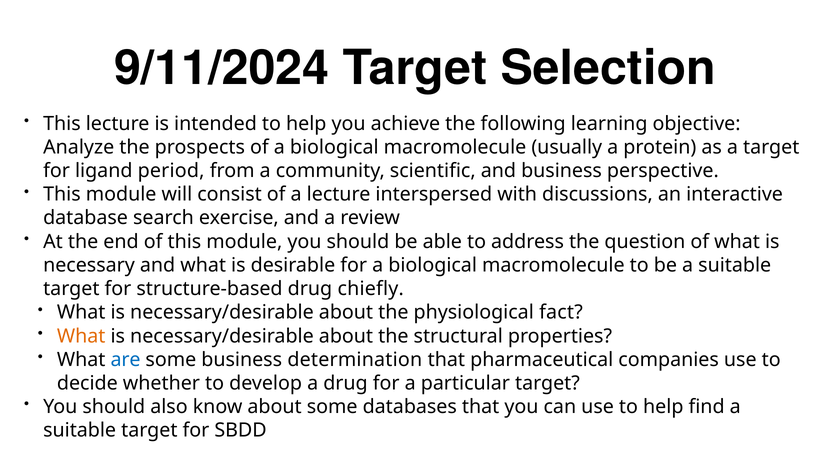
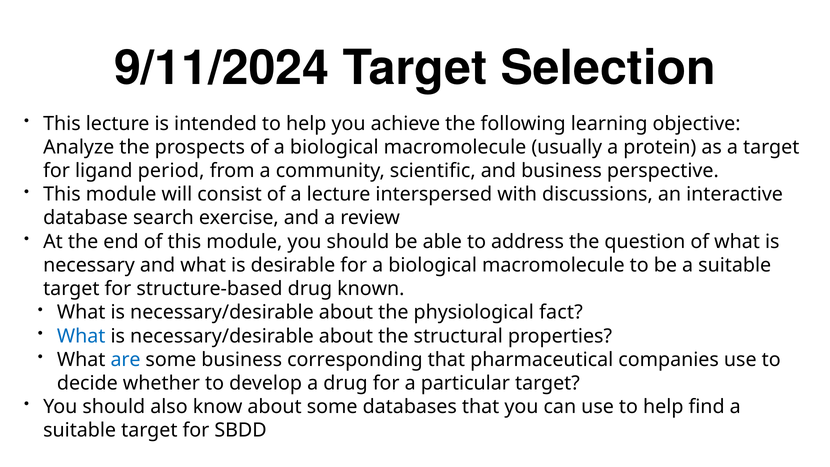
chiefly: chiefly -> known (371, 289)
What colour: orange -> blue (81, 336)
determination: determination -> corresponding (355, 360)
